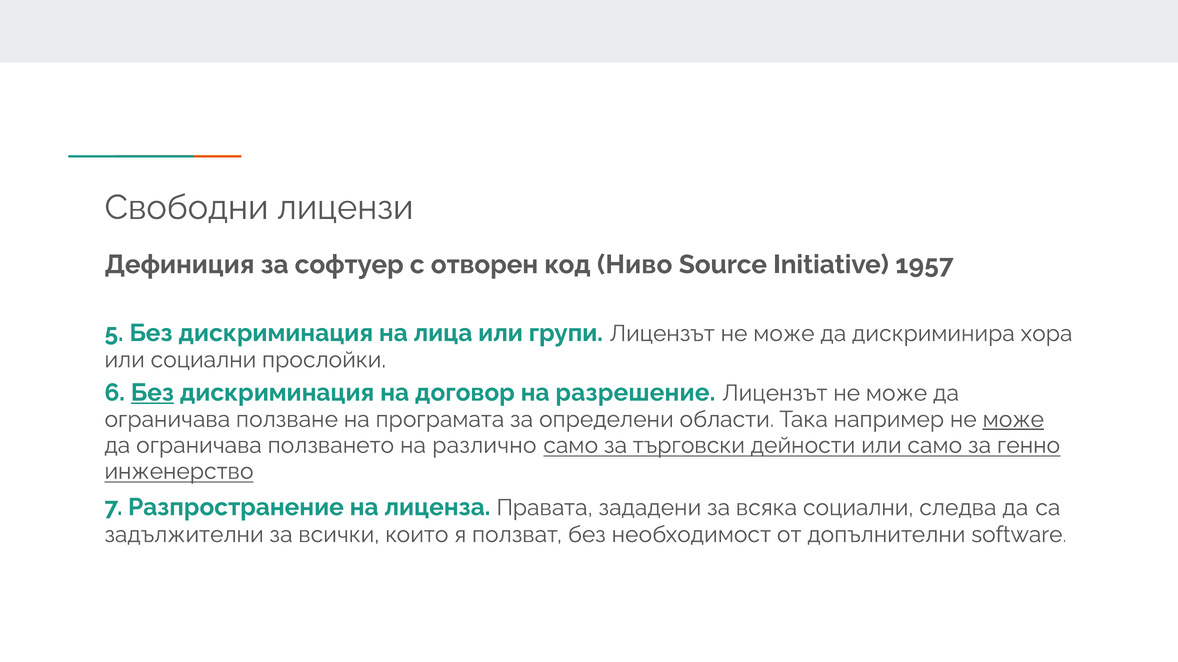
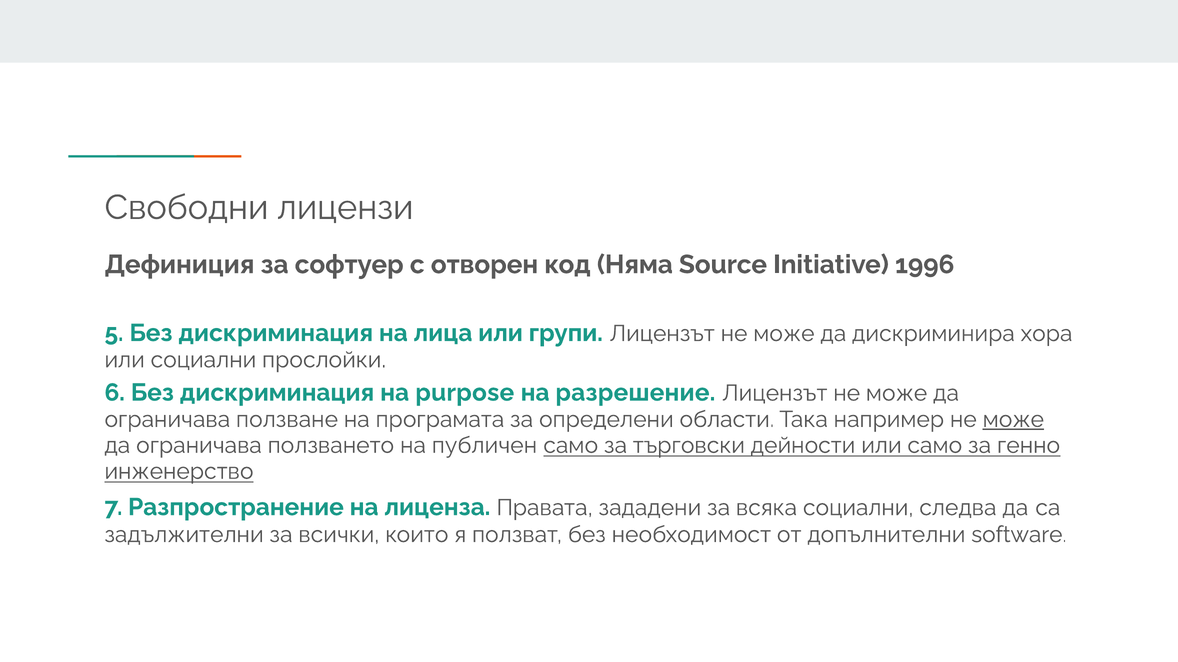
Ниво: Ниво -> Няма (635, 265)
1957: 1957 -> 1996 (925, 265)
Без underline: present -> none (152, 393)
договор: договор -> purpose (465, 393)
различно: различно -> публичен (484, 446)
